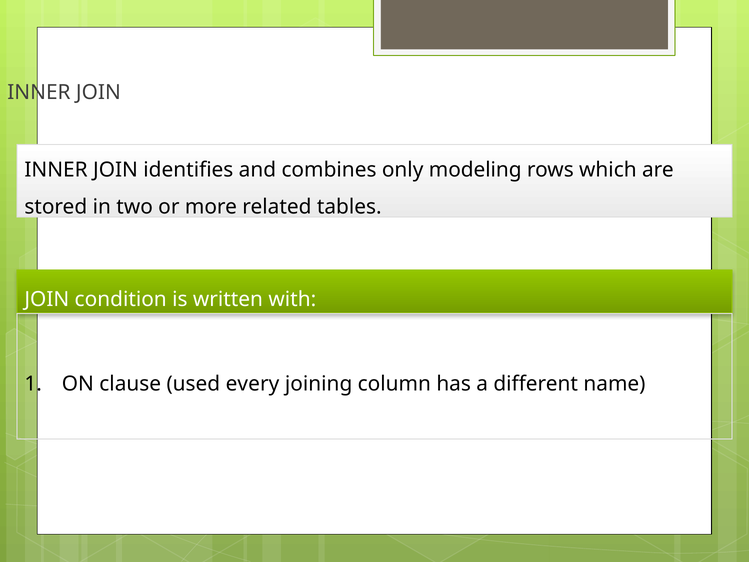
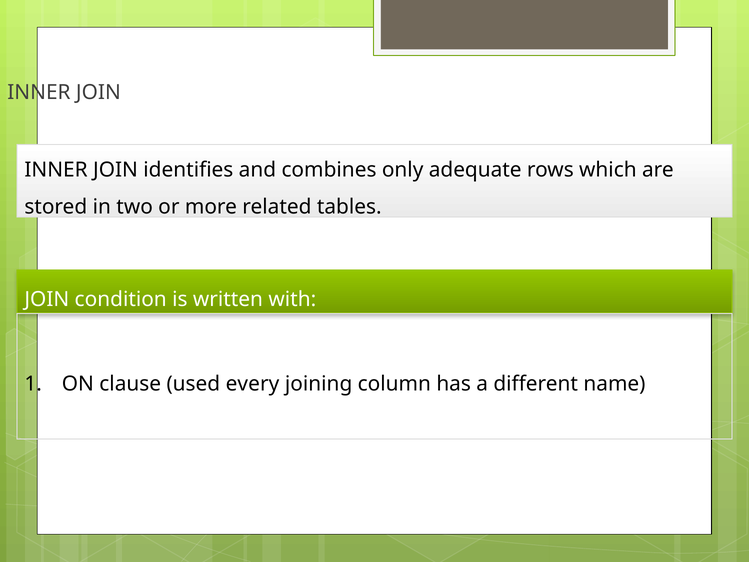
modeling: modeling -> adequate (475, 170)
